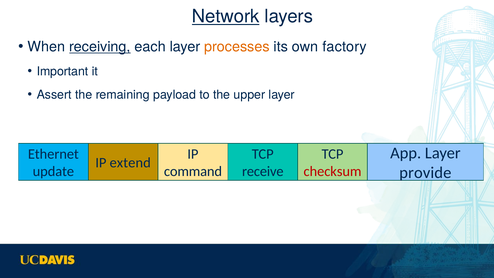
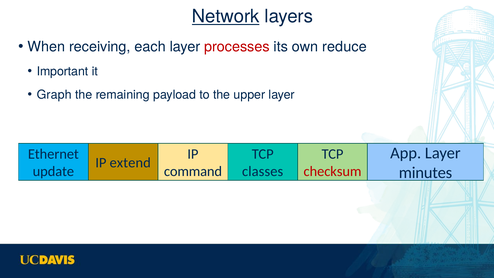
receiving underline: present -> none (100, 47)
processes colour: orange -> red (237, 47)
factory: factory -> reduce (345, 47)
Assert: Assert -> Graph (54, 95)
receive: receive -> classes (263, 171)
provide: provide -> minutes (426, 173)
